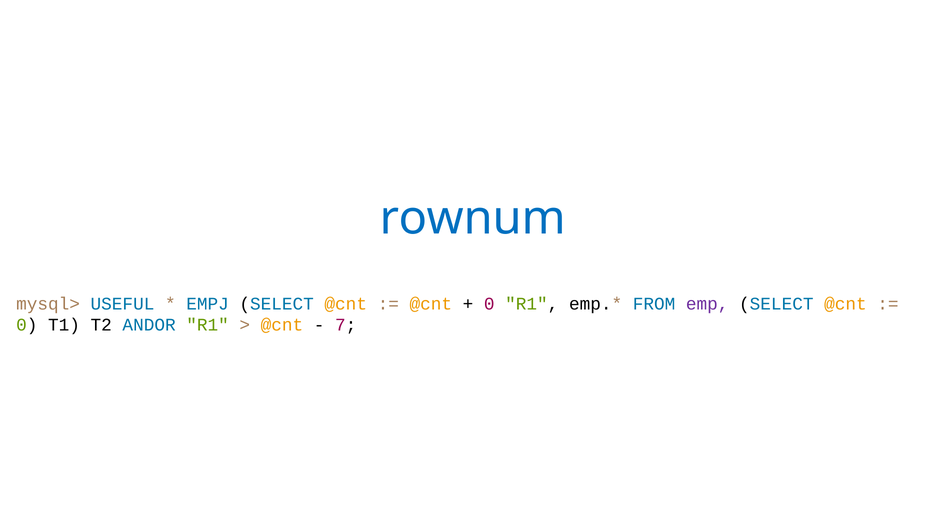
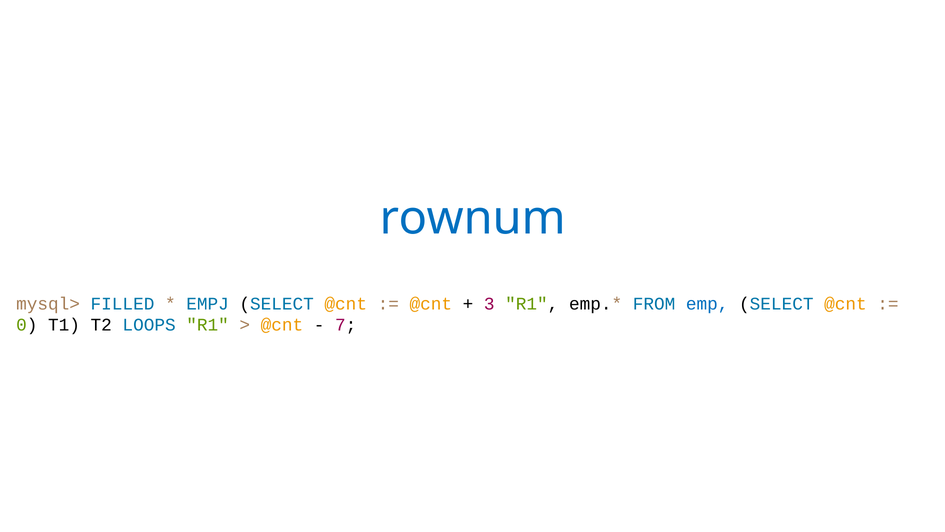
USEFUL: USEFUL -> FILLED (122, 303)
0: 0 -> 3 (489, 303)
emp colour: purple -> blue (707, 303)
ANDOR: ANDOR -> LOOPS (149, 325)
